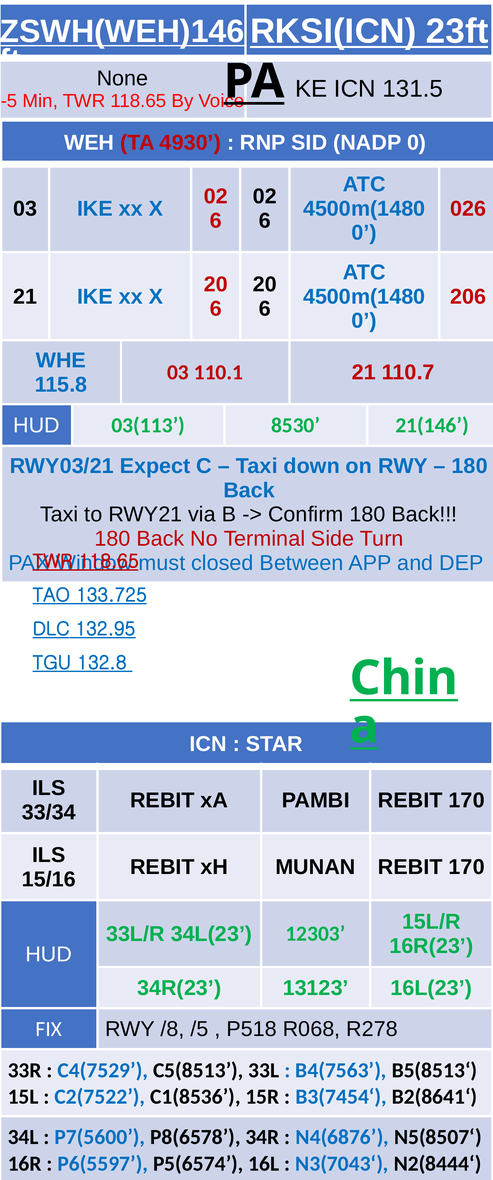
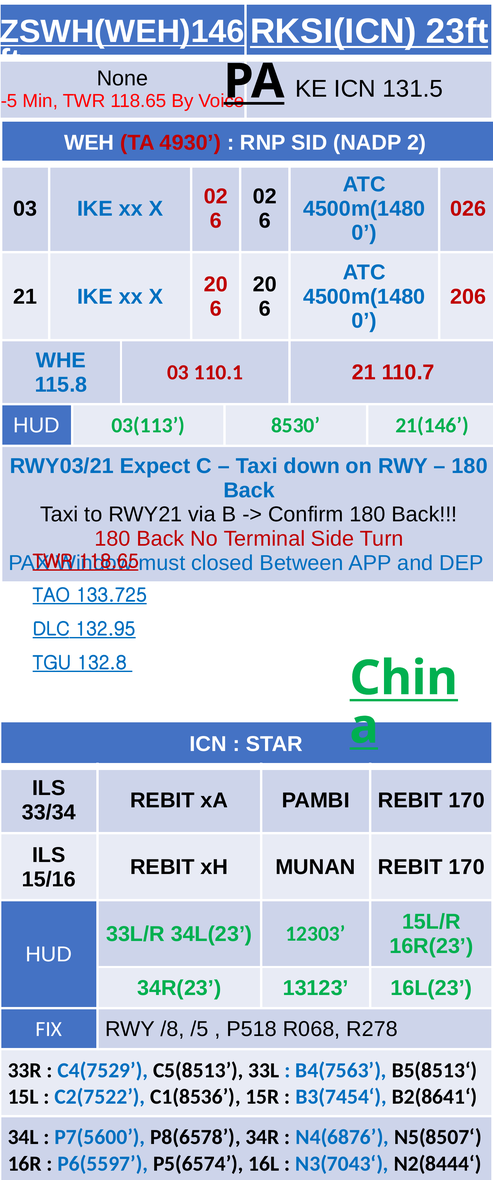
NADP 0: 0 -> 2 (417, 143)
